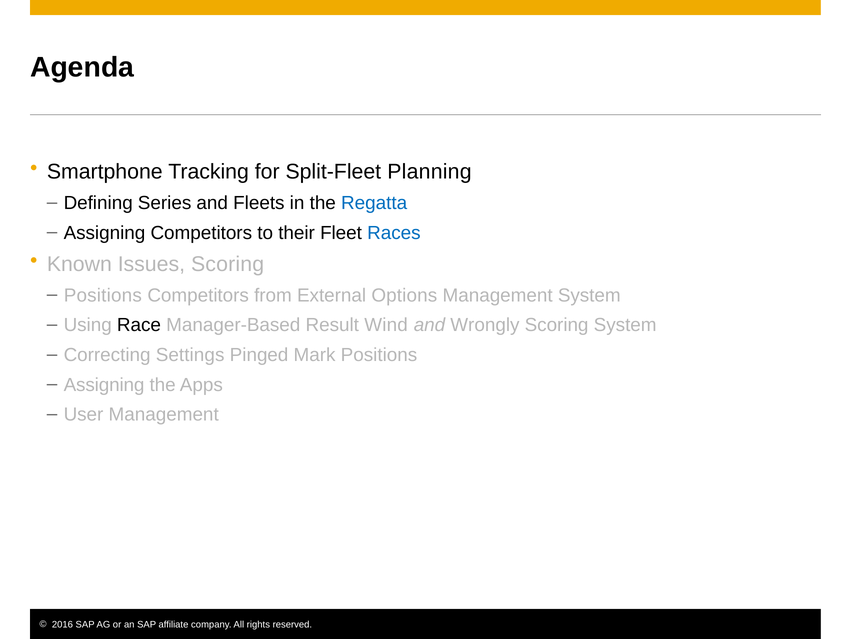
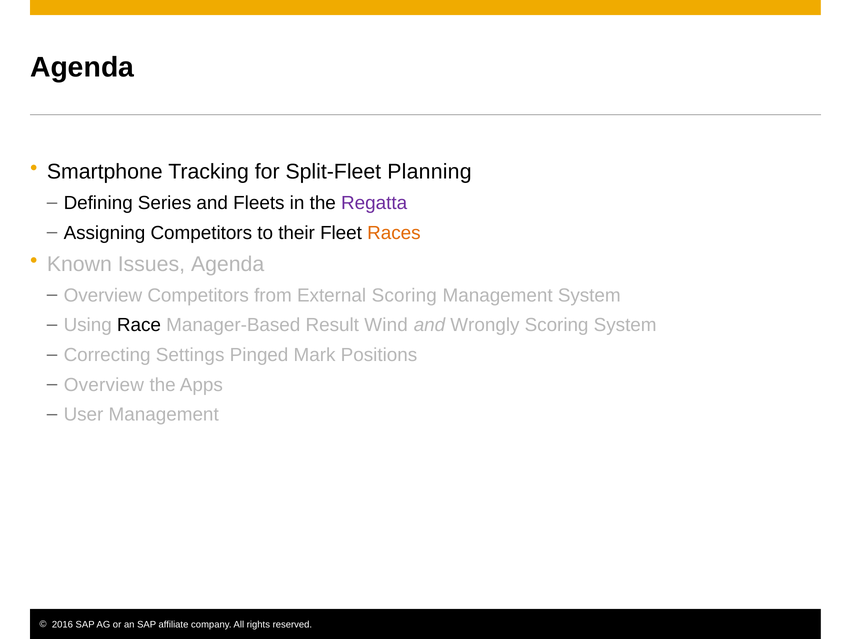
Regatta colour: blue -> purple (374, 203)
Races colour: blue -> orange (394, 233)
Issues Scoring: Scoring -> Agenda (228, 264)
Positions: Positions -> Overview (103, 295)
External Options: Options -> Scoring (404, 295)
Assigning: Assigning -> Overview (104, 384)
